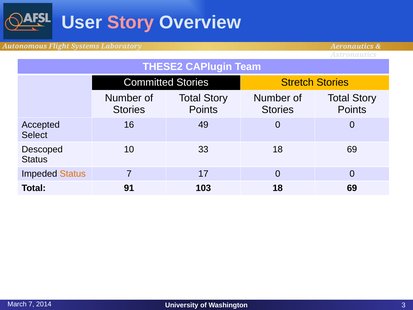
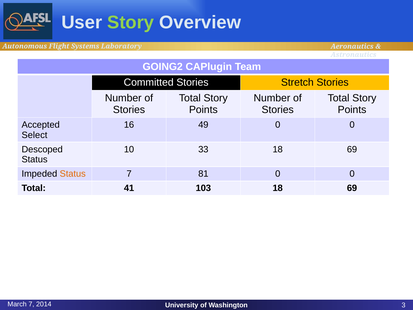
Story colour: pink -> light green (131, 22)
THESE2: THESE2 -> GOING2 (163, 67)
17: 17 -> 81 (203, 174)
91: 91 -> 41 (129, 188)
